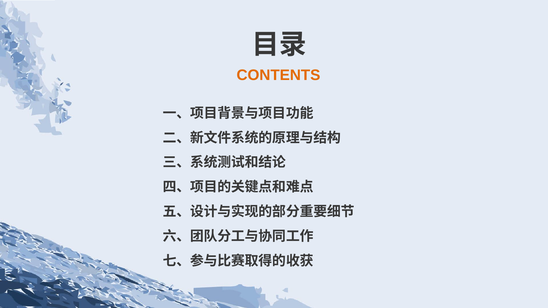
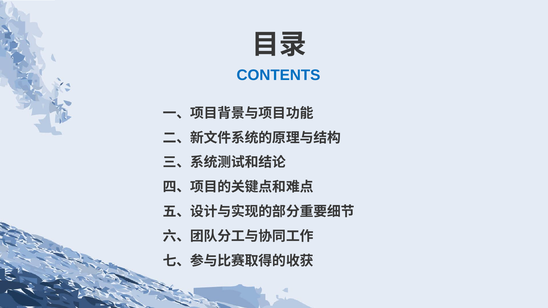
CONTENTS colour: orange -> blue (278, 75)
